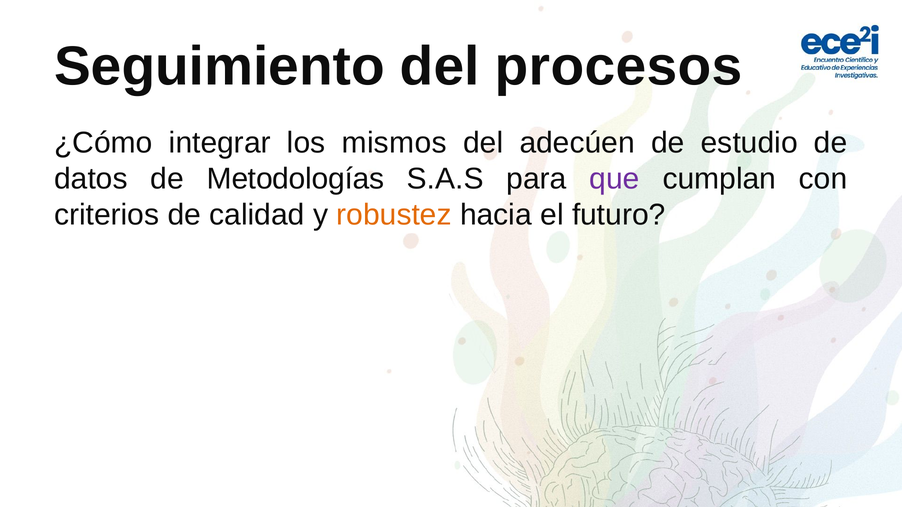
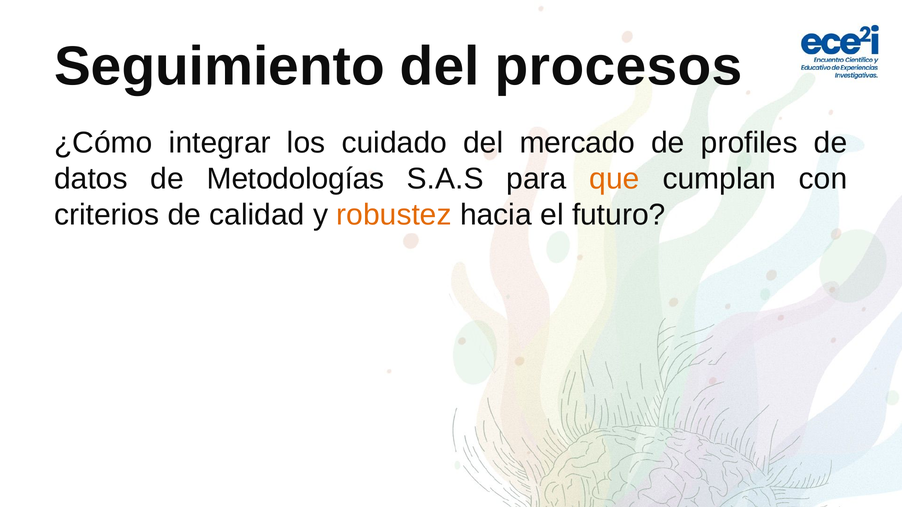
mismos: mismos -> cuidado (394, 143)
adecúen: adecúen -> mercado (577, 143)
estudio: estudio -> profiles (749, 143)
que colour: purple -> orange (615, 179)
